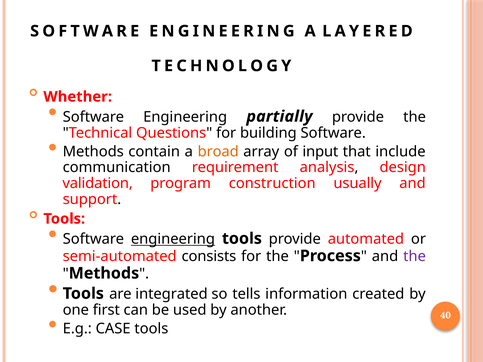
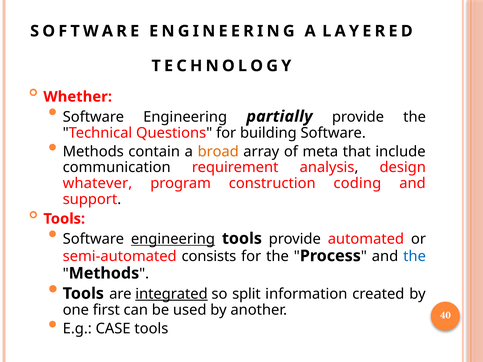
input: input -> meta (320, 152)
validation: validation -> whatever (97, 183)
usually: usually -> coding (357, 183)
the colour: purple -> blue (415, 256)
integrated underline: none -> present (172, 294)
tells: tells -> split (246, 294)
